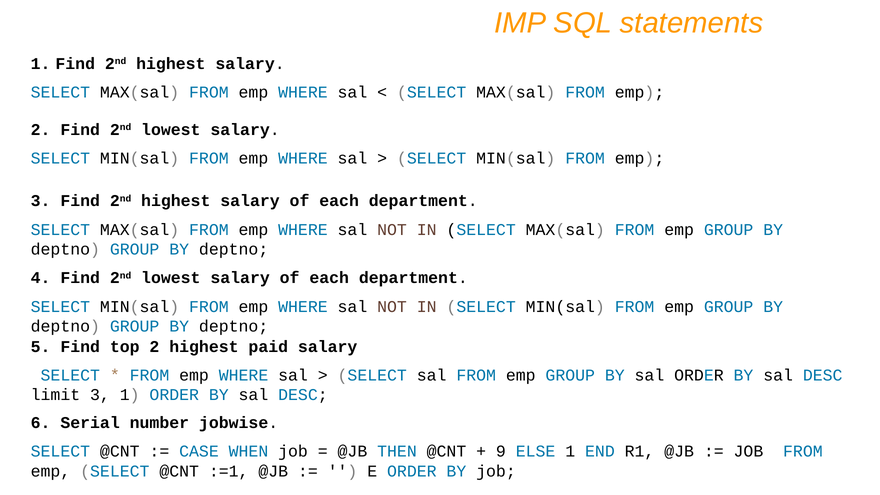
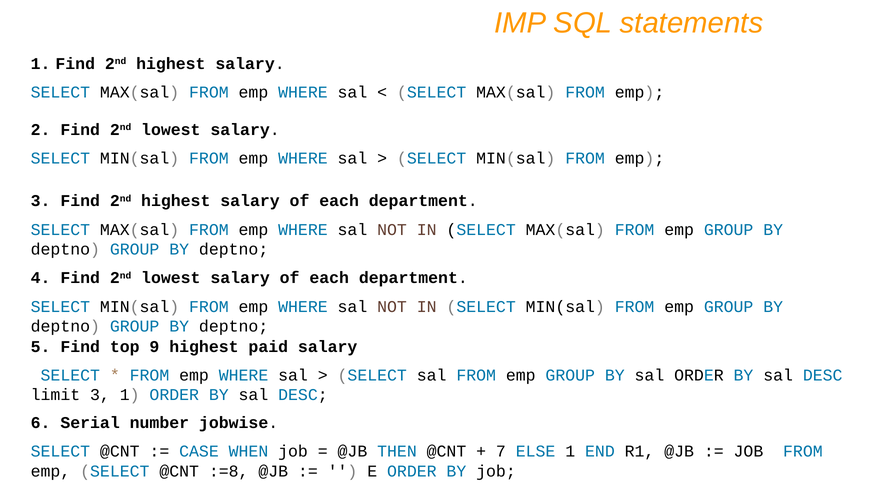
top 2: 2 -> 9 (154, 347)
9: 9 -> 7 (501, 451)
:=1: :=1 -> :=8 (229, 471)
